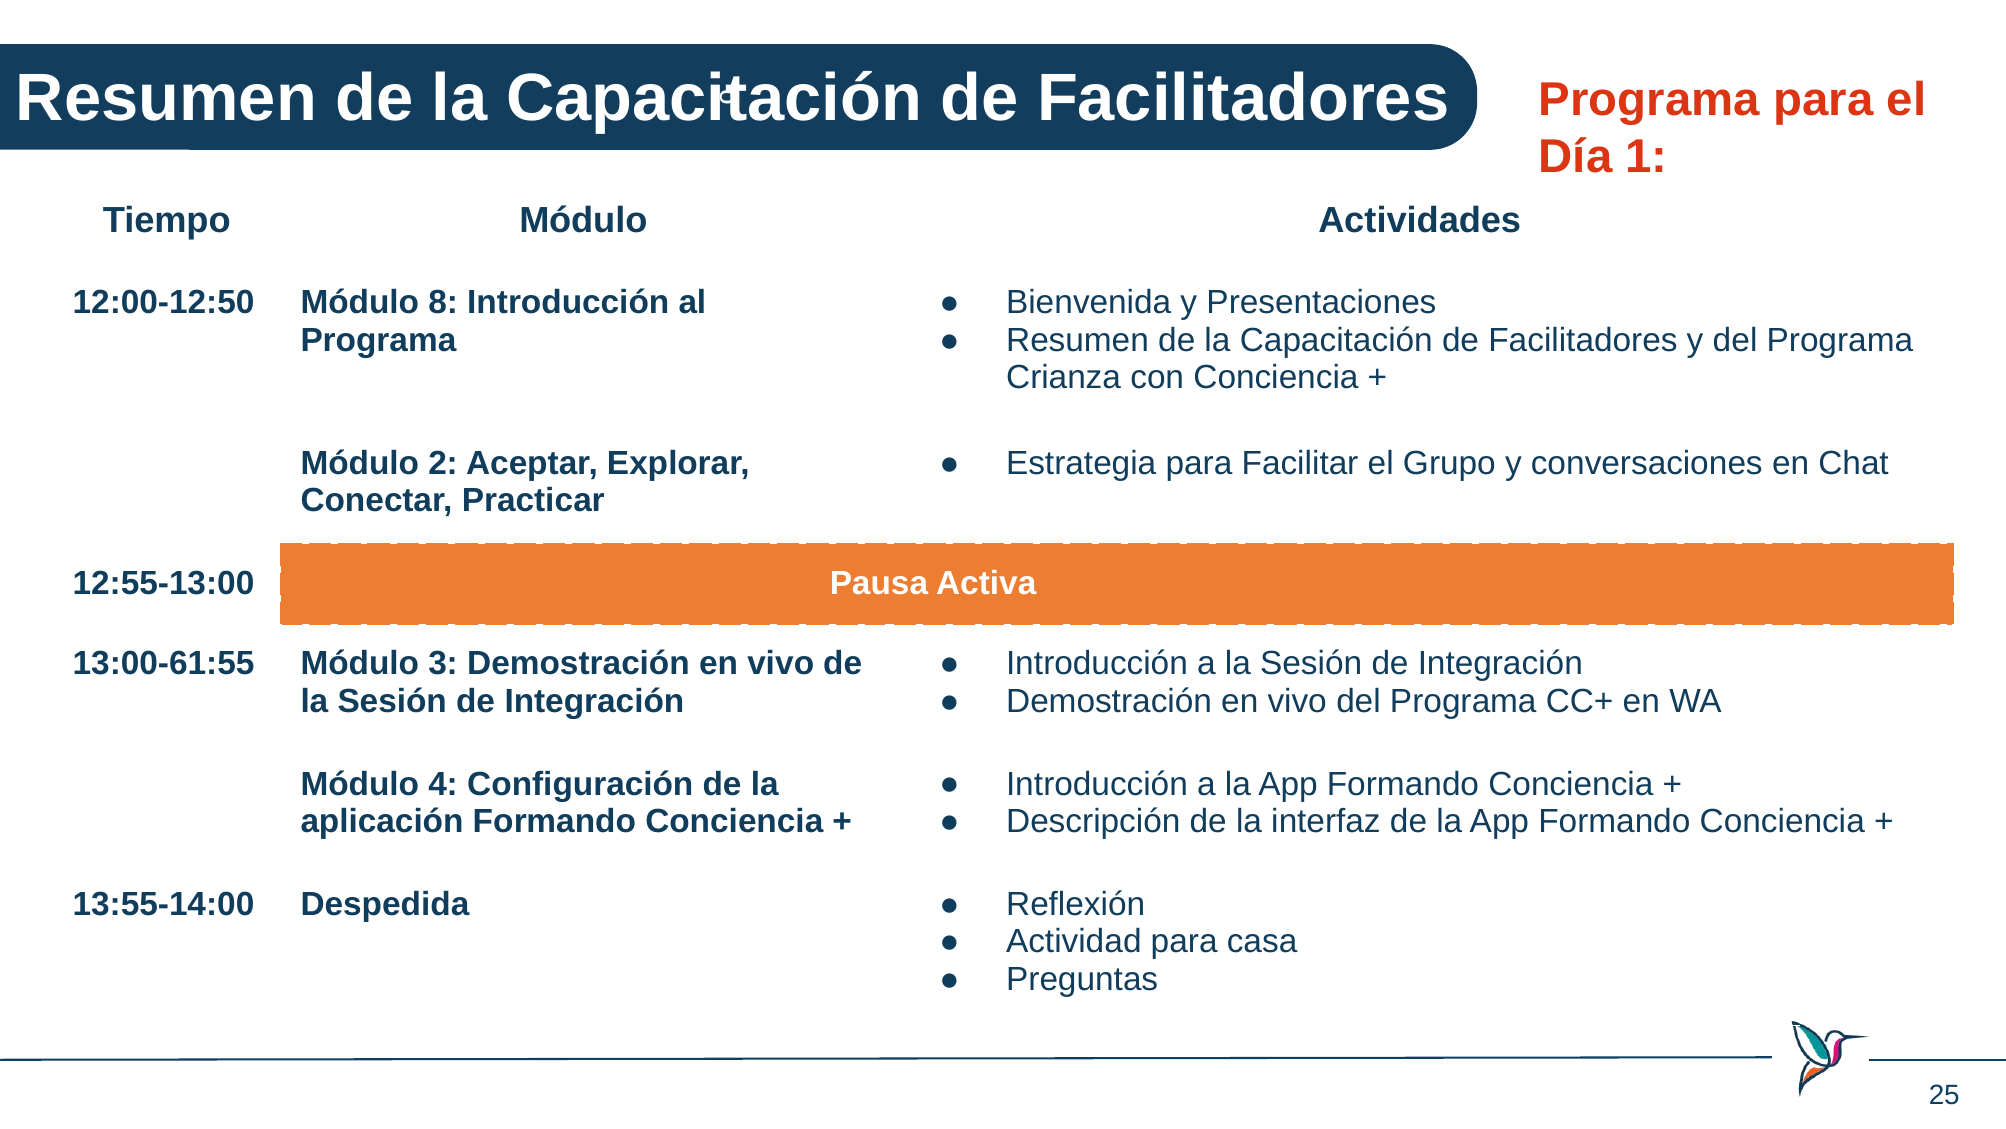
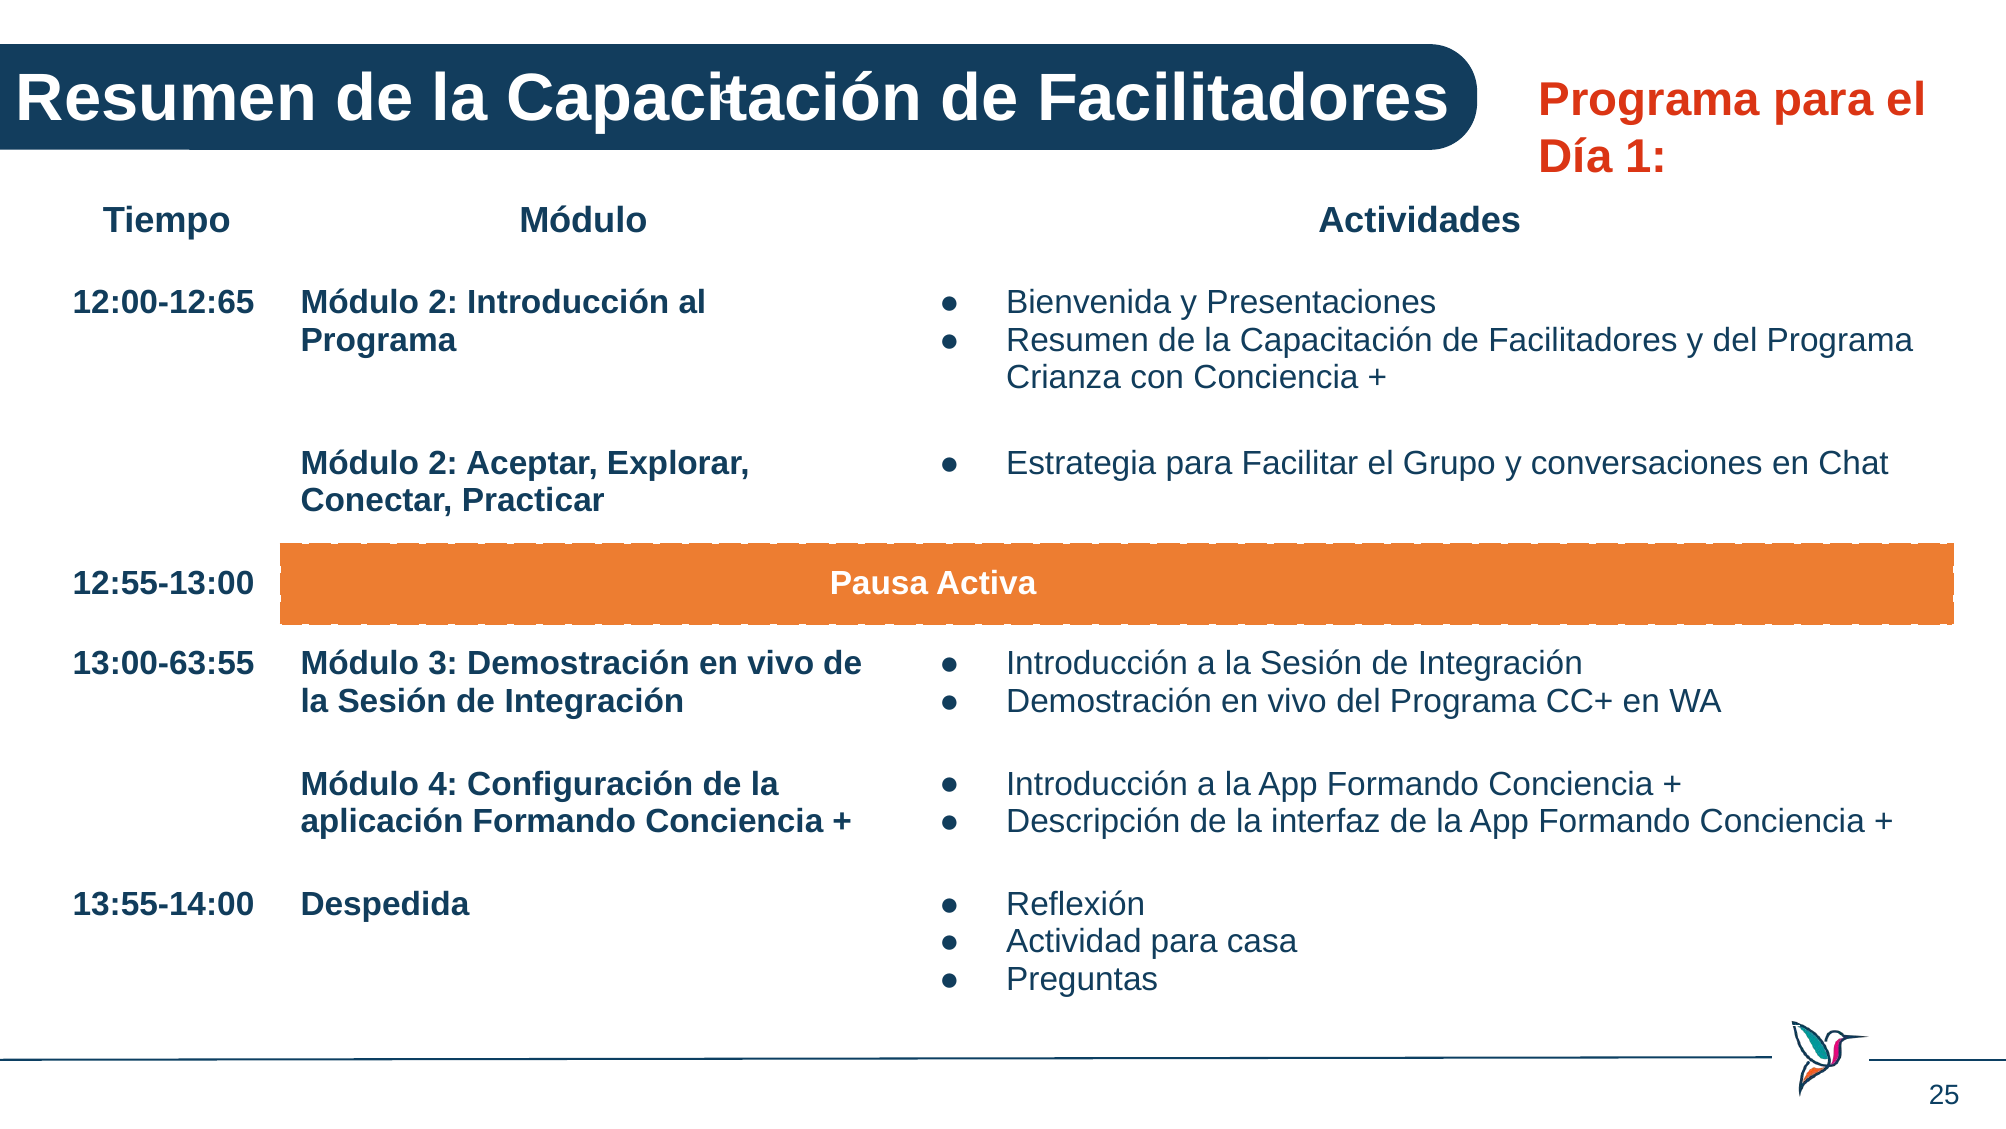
12:00-12:50: 12:00-12:50 -> 12:00-12:65 (164, 303)
8: 8 -> 2 (443, 303)
13:00-61:55: 13:00-61:55 -> 13:00-63:55 (164, 663)
